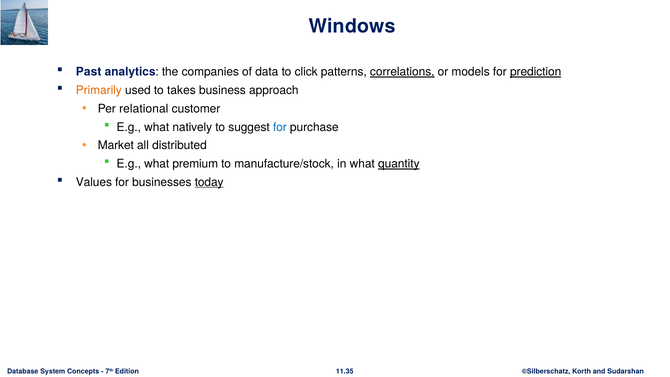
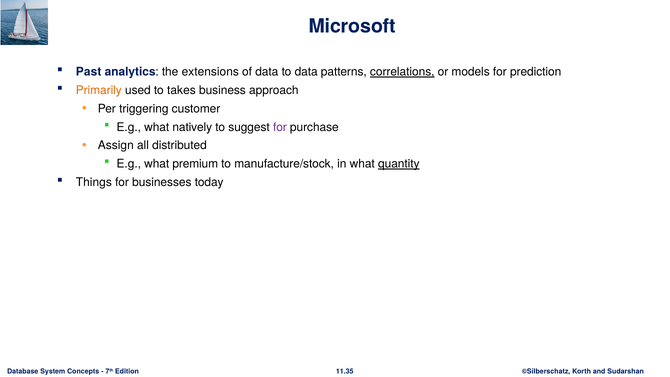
Windows: Windows -> Microsoft (352, 26)
companies: companies -> extensions (210, 72)
to click: click -> data (306, 72)
prediction underline: present -> none (536, 72)
relational: relational -> triggering (144, 109)
for colour: blue -> purple (280, 127)
Market: Market -> Assign (116, 145)
Values: Values -> Things (94, 182)
today underline: present -> none (209, 182)
